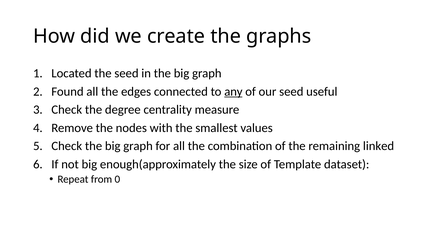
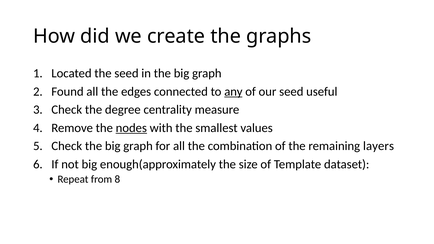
nodes underline: none -> present (131, 128)
linked: linked -> layers (378, 146)
0: 0 -> 8 (117, 179)
